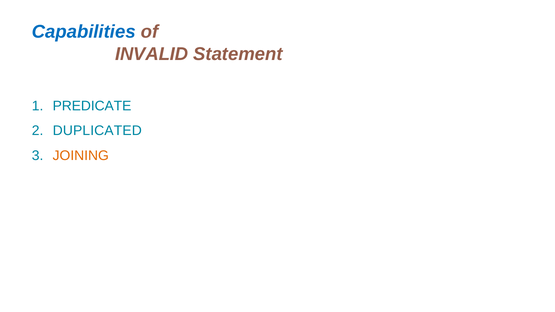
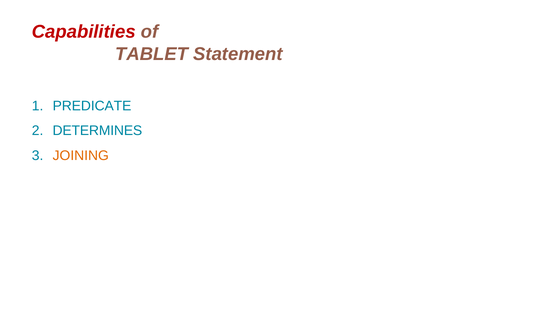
Capabilities colour: blue -> red (84, 32)
INVALID: INVALID -> TABLET (152, 54)
DUPLICATED: DUPLICATED -> DETERMINES (97, 131)
